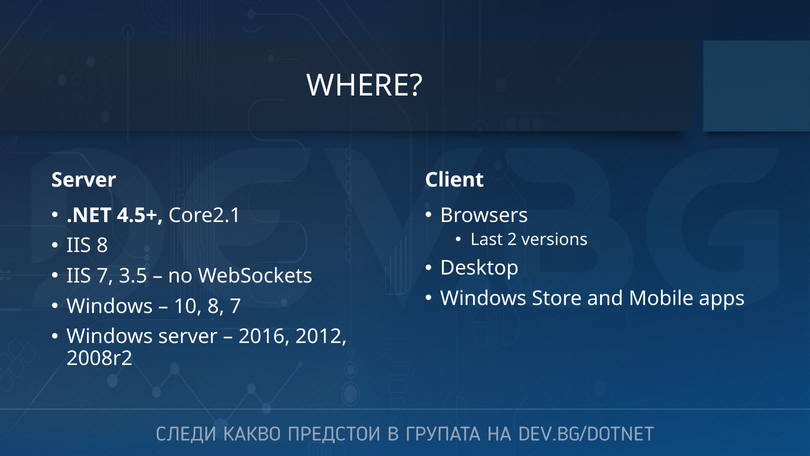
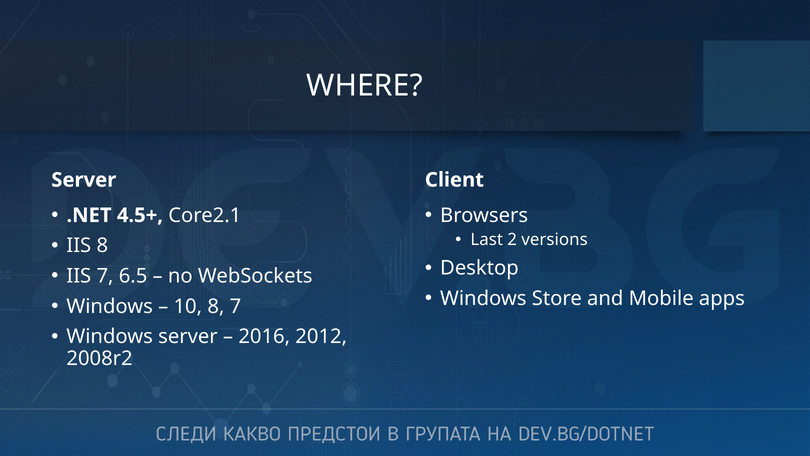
3.5: 3.5 -> 6.5 (133, 276)
